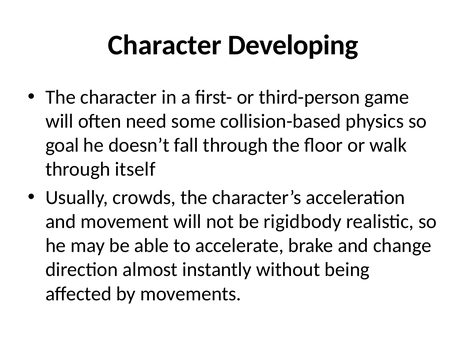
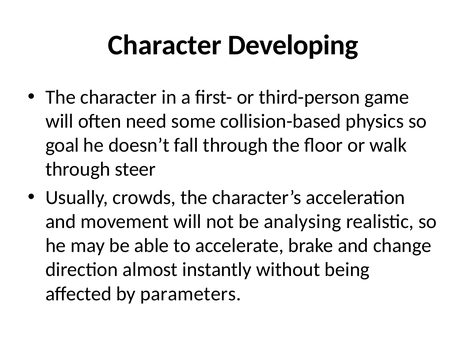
itself: itself -> steer (135, 170)
rigidbody: rigidbody -> analysing (302, 222)
movements: movements -> parameters (191, 294)
